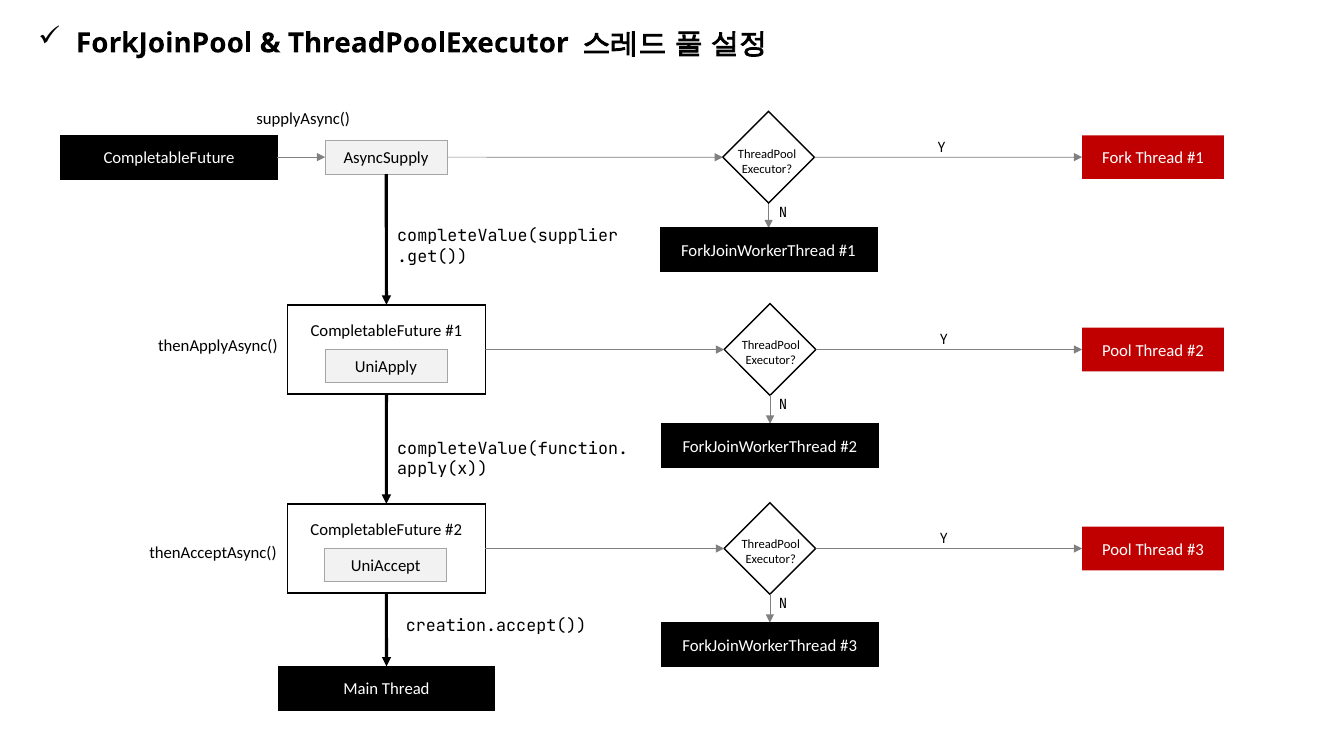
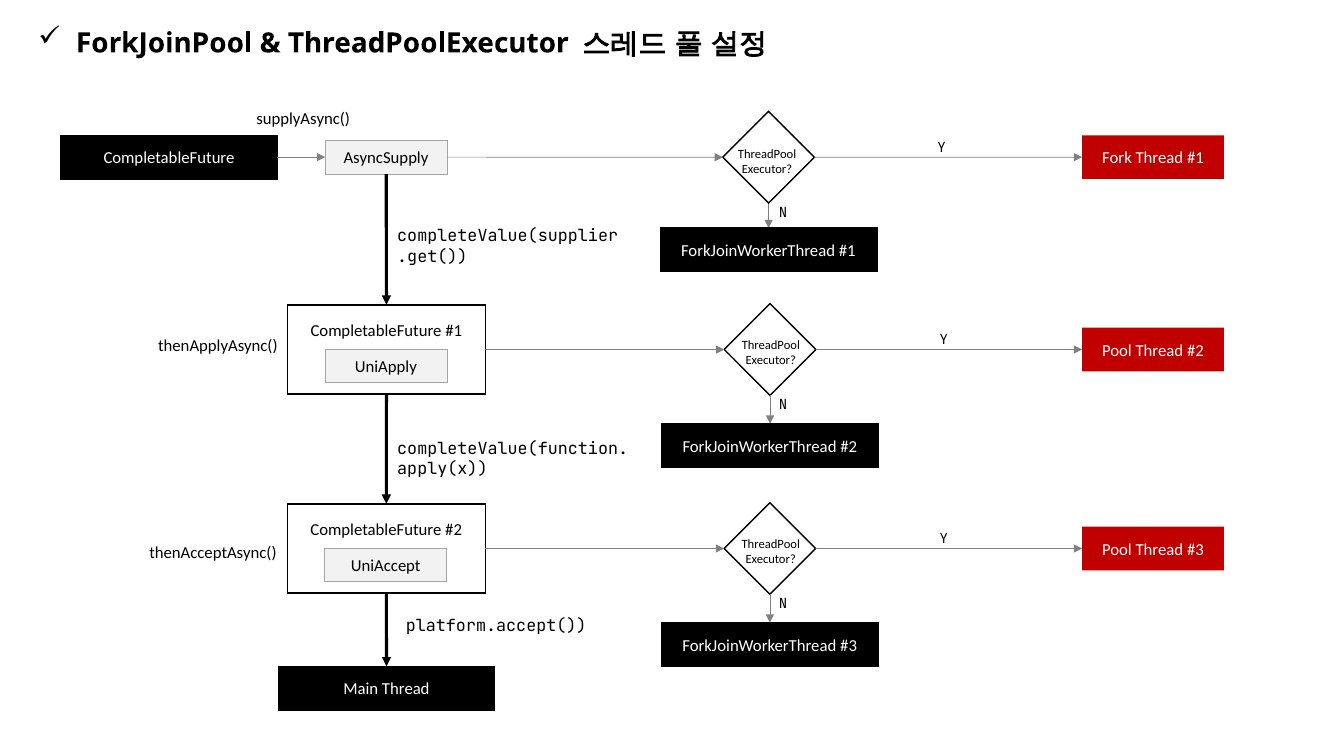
creation.accept(: creation.accept( -> platform.accept( (496, 626)
